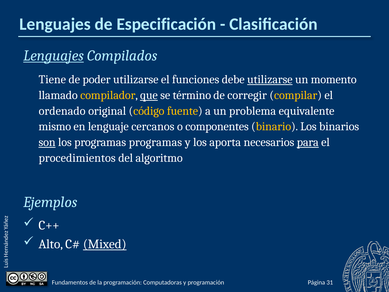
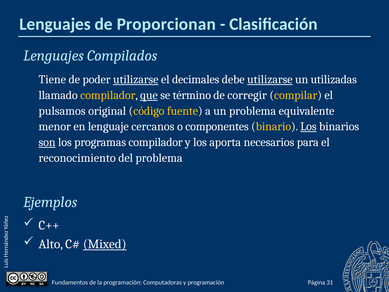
Especificación: Especificación -> Proporcionan (166, 24)
Lenguajes underline: present -> none (54, 56)
utilizarse underline: none -> present (136, 79)
funciones: funciones -> decimales (196, 79)
momento: momento -> utilizadas (334, 79)
ordenado: ordenado -> pulsamos (62, 111)
mismo: mismo -> menor (55, 126)
Los underline: none -> present (308, 126)
programas programas: programas -> compilador (156, 142)
para underline: present -> none (308, 142)
procedimientos: procedimientos -> reconocimiento (77, 158)
del algoritmo: algoritmo -> problema (159, 158)
